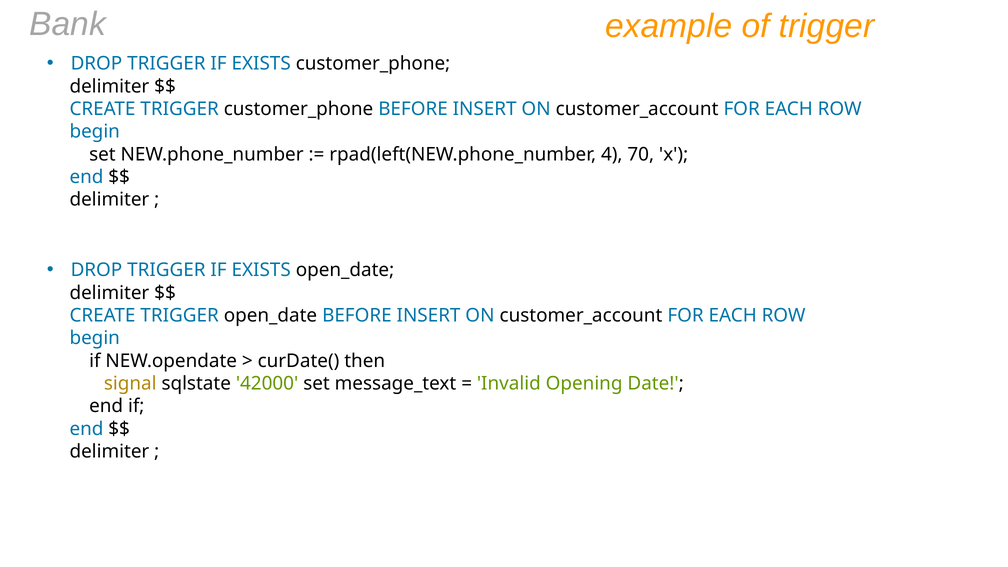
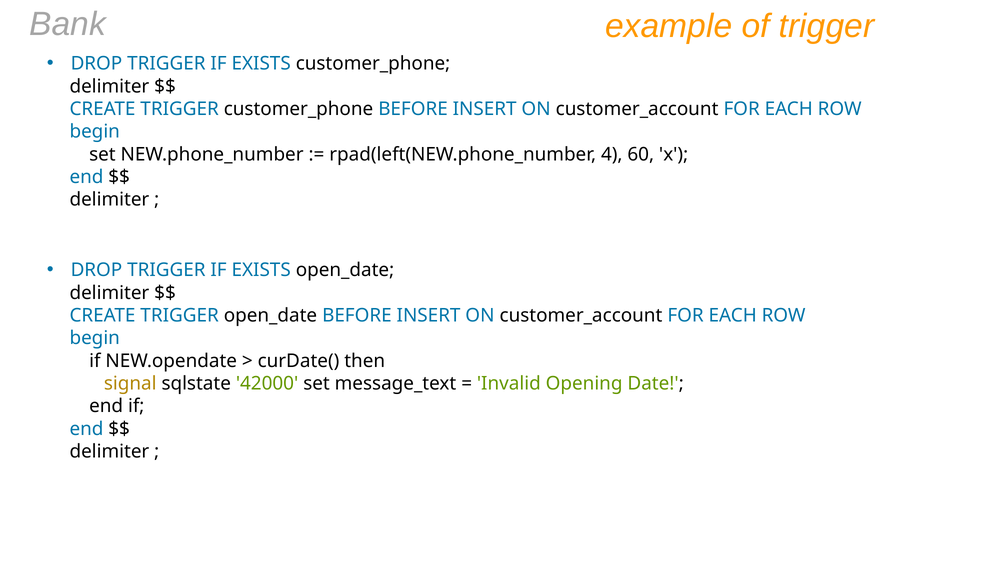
70: 70 -> 60 (641, 154)
